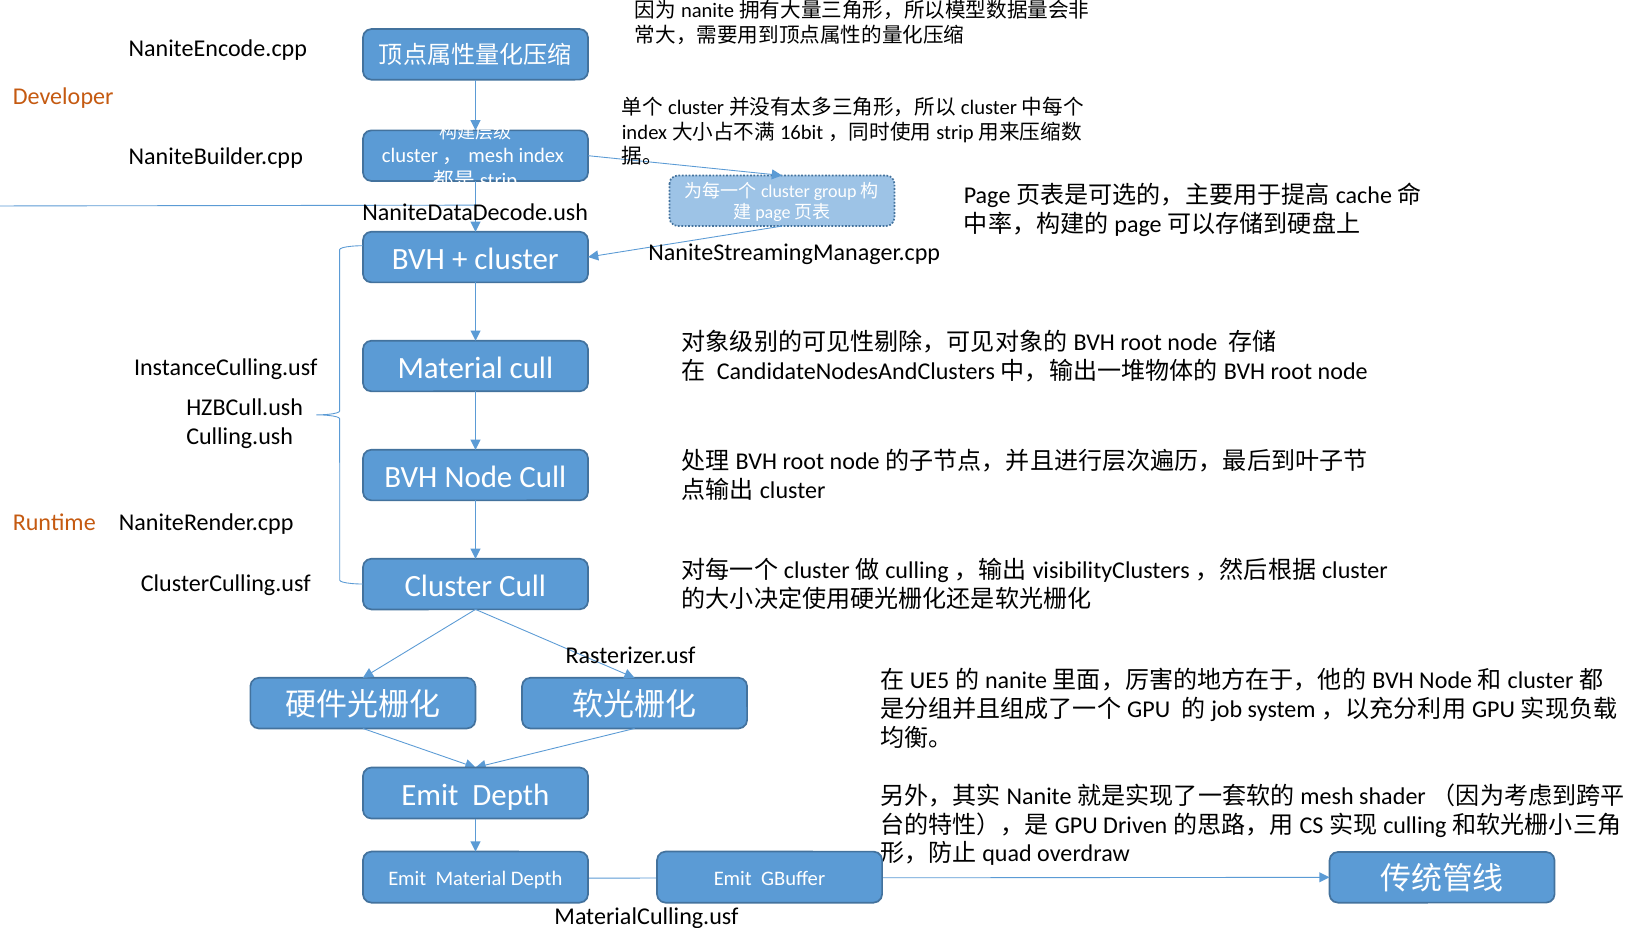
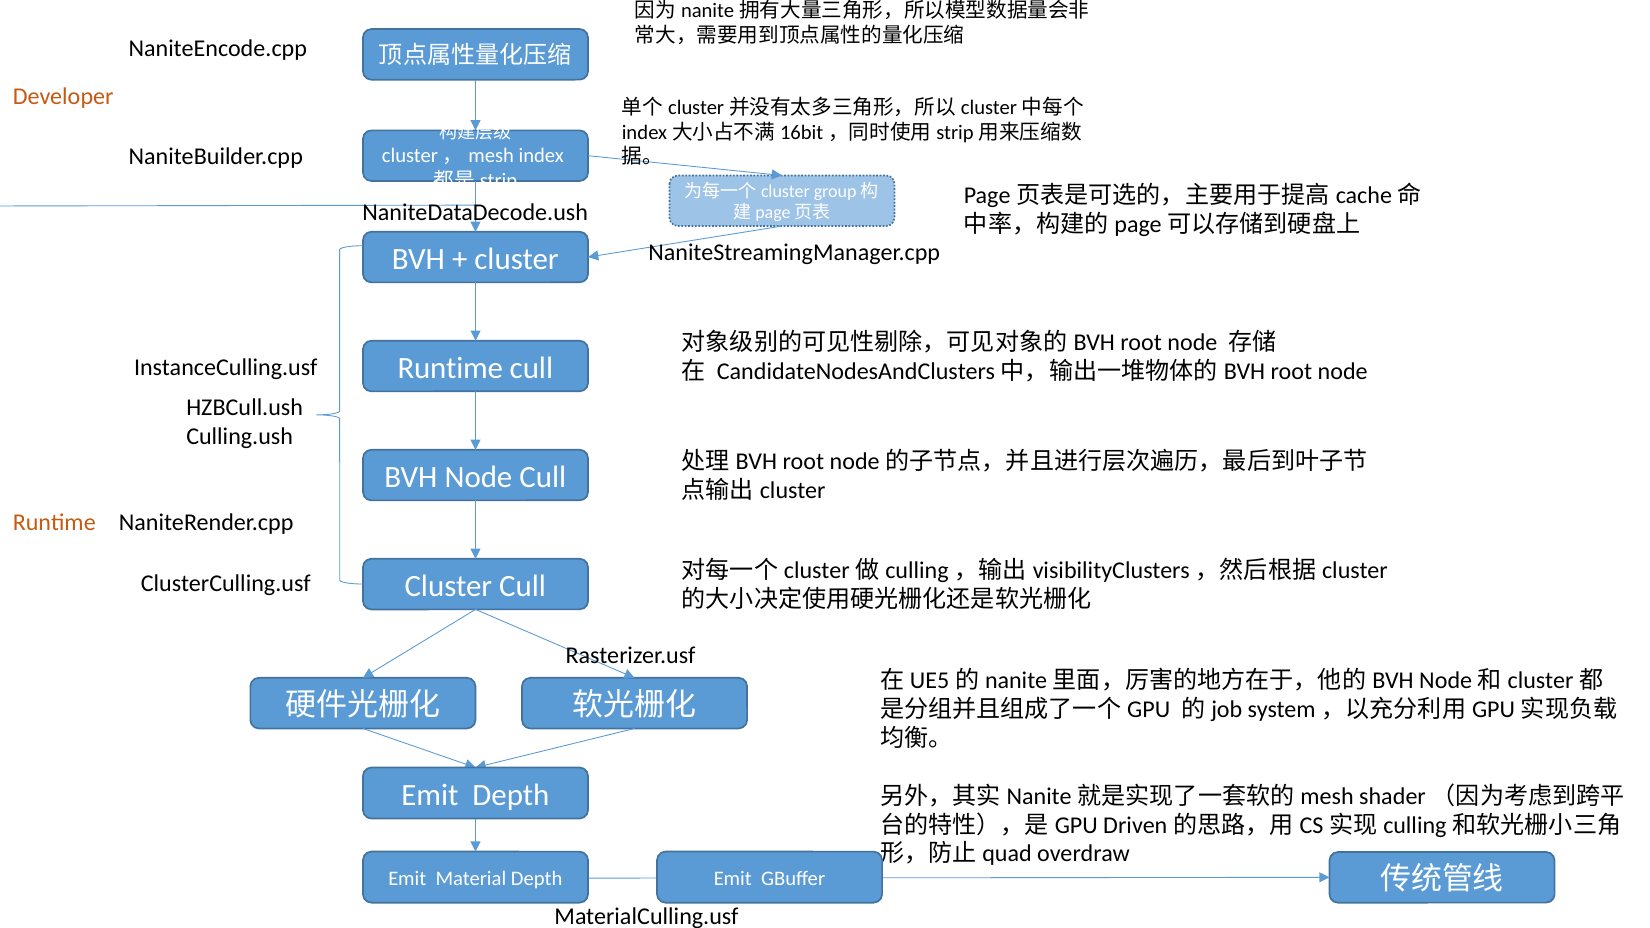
Material: Material -> Runtime (450, 368)
